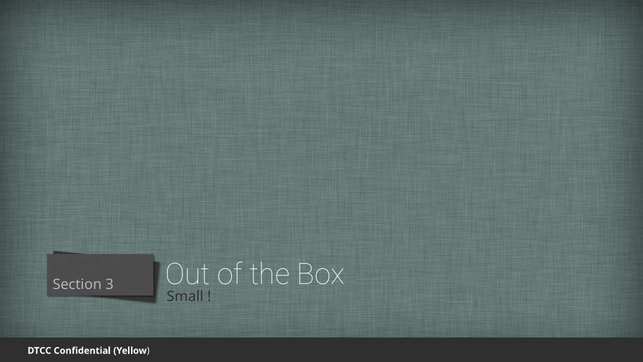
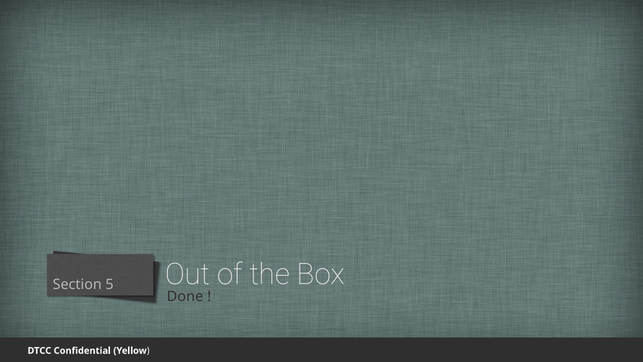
3: 3 -> 5 (110, 284)
Small: Small -> Done (185, 296)
